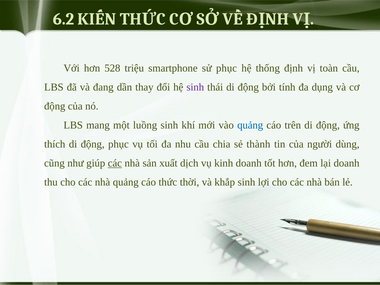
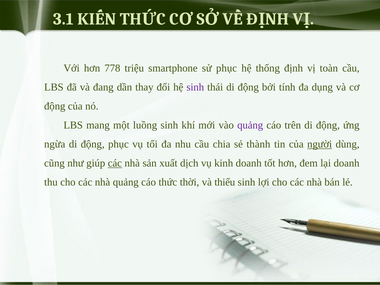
6.2: 6.2 -> 3.1 (63, 19)
528: 528 -> 778 (112, 68)
quảng colour: blue -> purple (250, 125)
thích: thích -> ngừa (55, 144)
người underline: none -> present (320, 144)
khắp: khắp -> thiểu (225, 182)
